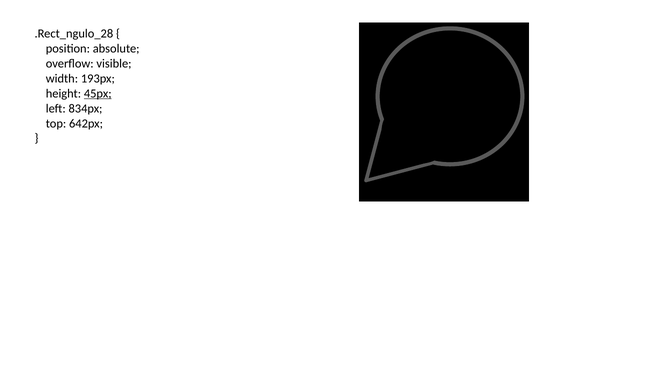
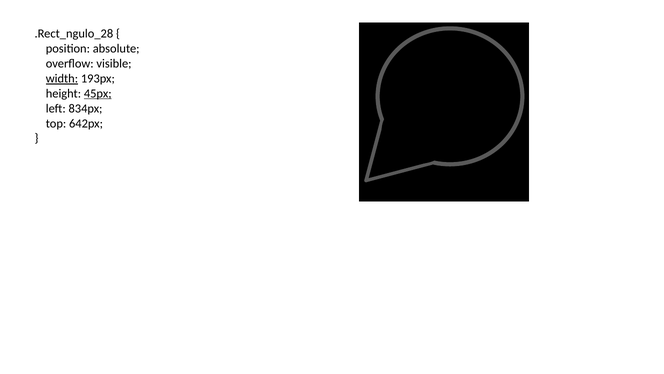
width underline: none -> present (62, 78)
